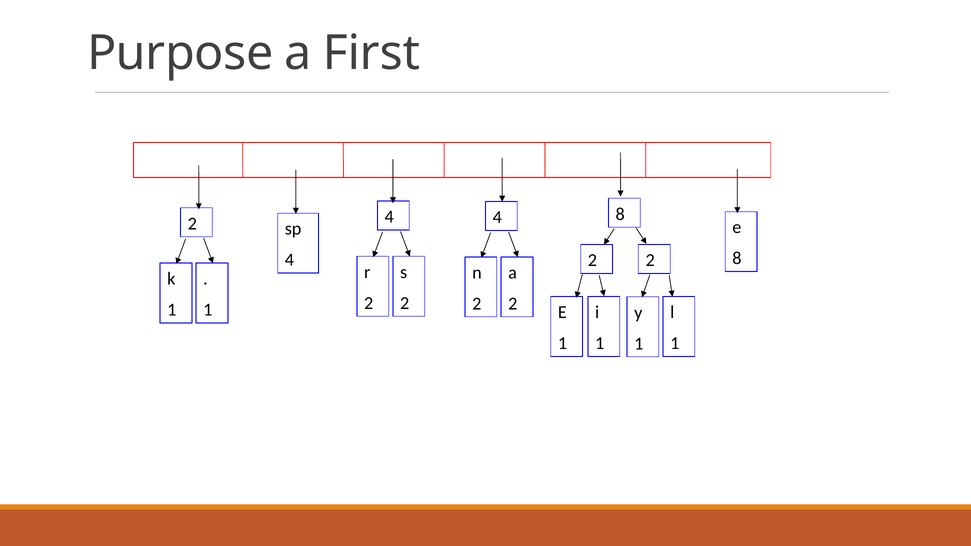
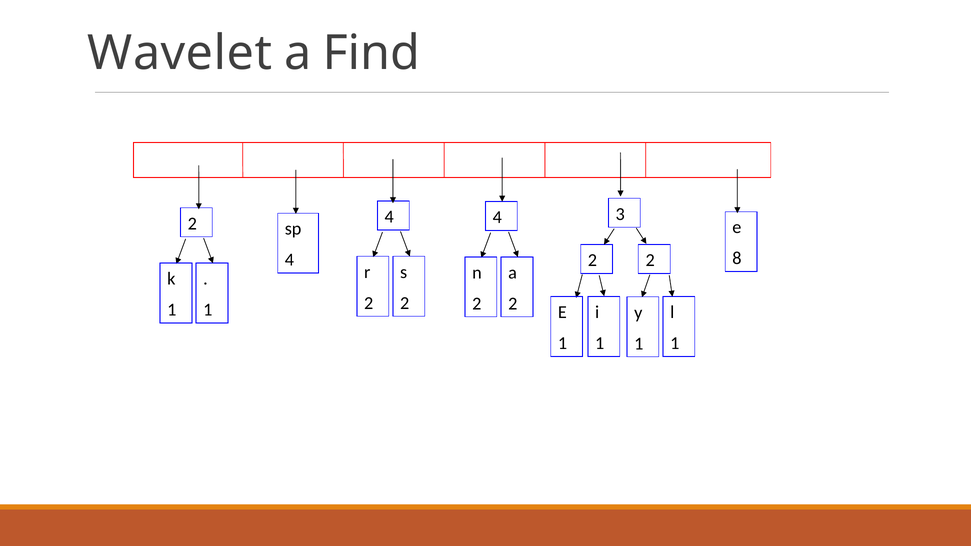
Purpose: Purpose -> Wavelet (180, 53)
First: First -> Find (371, 53)
4 8: 8 -> 3 (620, 214)
